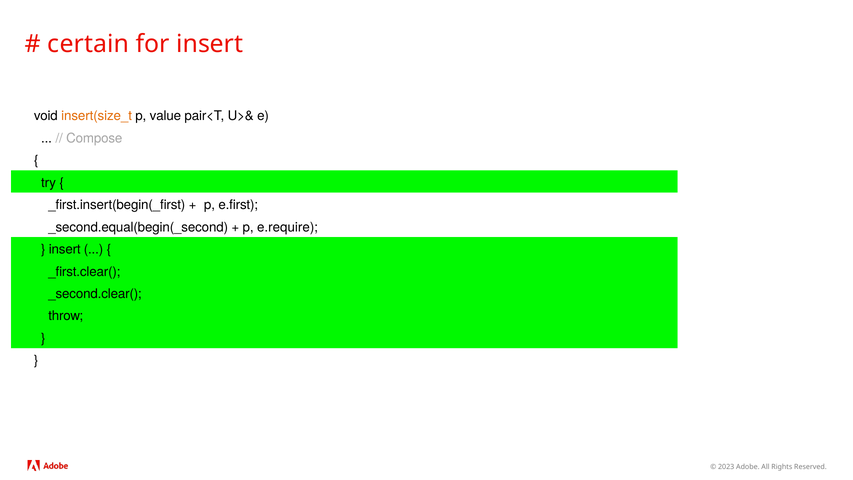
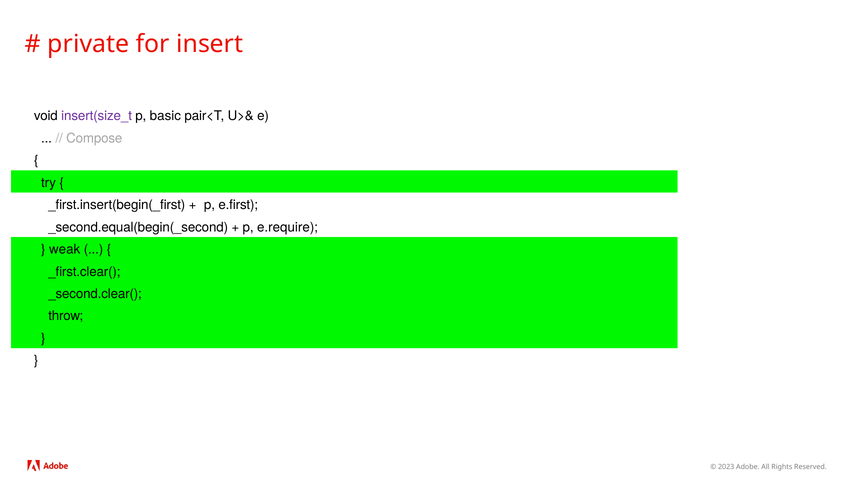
certain: certain -> private (88, 44)
insert(size_t colour: orange -> purple (97, 116)
value: value -> basic (165, 116)
insert: insert -> weak (65, 249)
